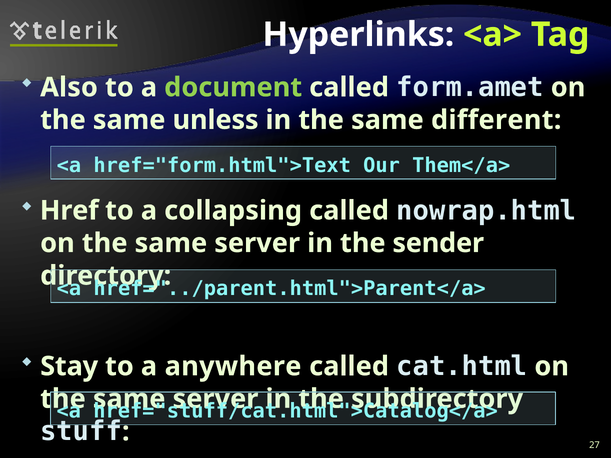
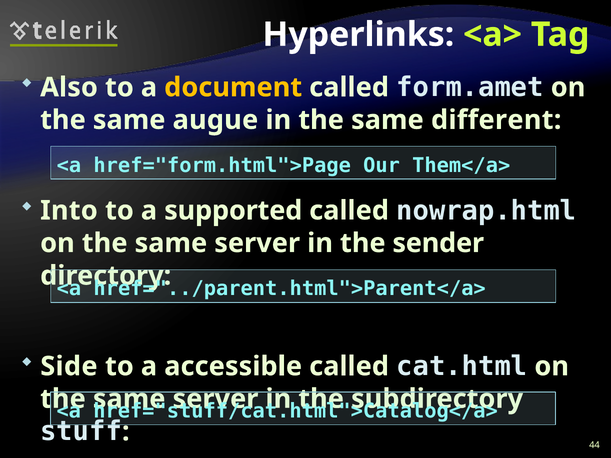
document colour: light green -> yellow (233, 87)
unless: unless -> augue (215, 120)
href="form.html">Text: href="form.html">Text -> href="form.html">Page (222, 165)
Href: Href -> Into (69, 211)
collapsing: collapsing -> supported (233, 211)
Stay: Stay -> Side (69, 367)
anywhere: anywhere -> accessible (233, 367)
27: 27 -> 44 (595, 445)
